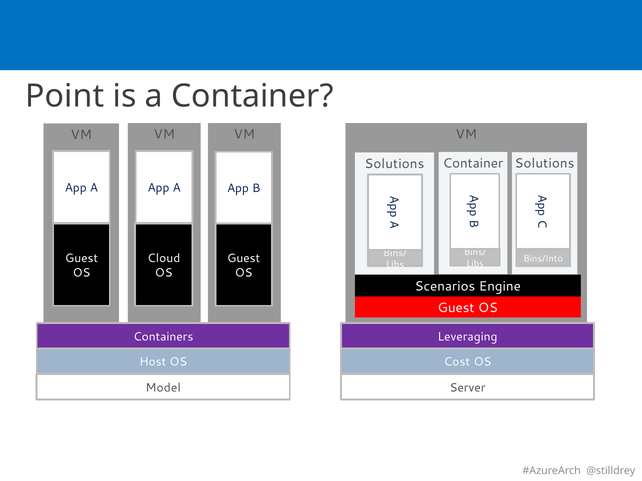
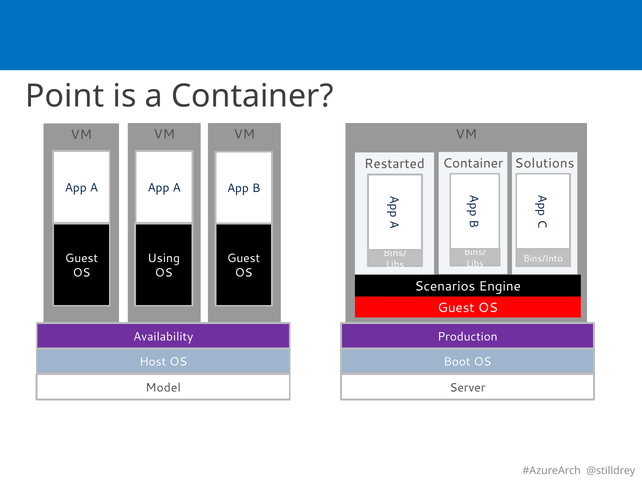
Solutions: Solutions -> Restarted (394, 164)
Cloud: Cloud -> Using (164, 259)
Containers: Containers -> Availability (163, 337)
Leveraging: Leveraging -> Production (468, 337)
Cost: Cost -> Boot (457, 362)
